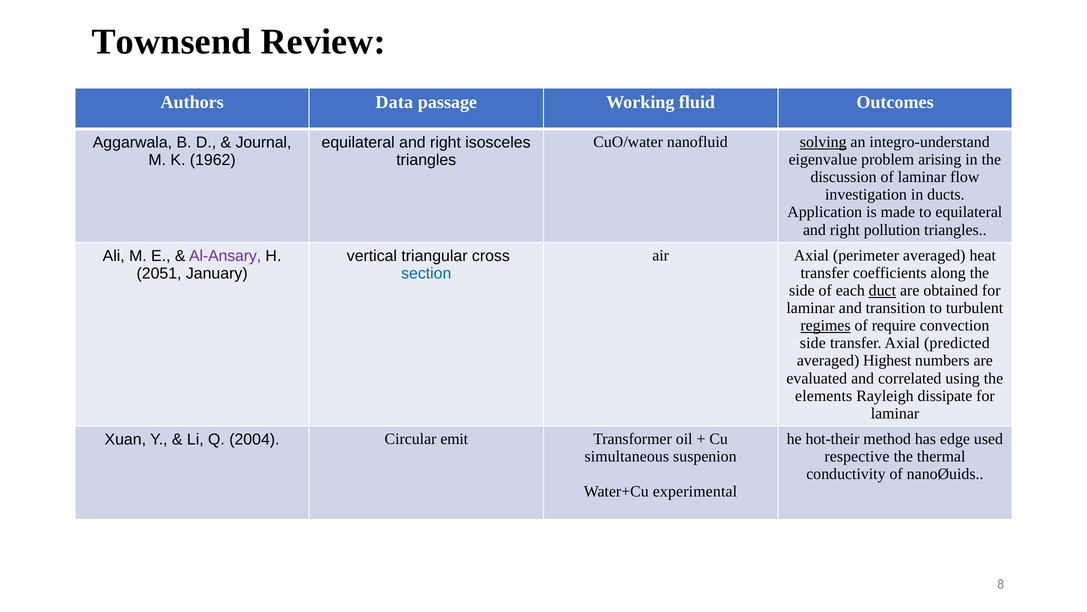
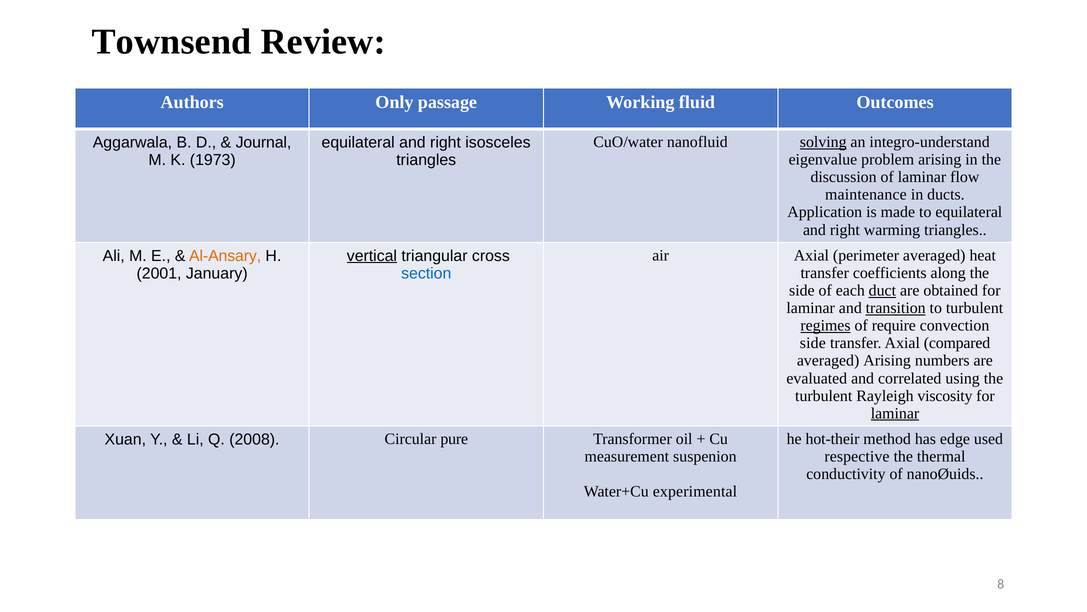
Data: Data -> Only (394, 102)
1962: 1962 -> 1973 (213, 160)
investigation: investigation -> maintenance (866, 195)
pollution: pollution -> warming (892, 230)
Al-Ansary colour: purple -> orange (225, 256)
vertical underline: none -> present (372, 256)
2051: 2051 -> 2001 (159, 273)
transition underline: none -> present (896, 308)
predicted: predicted -> compared (957, 343)
averaged Highest: Highest -> Arising (887, 360)
elements: elements -> turbulent (824, 395)
dissipate: dissipate -> viscosity (945, 395)
laminar underline: none -> present (895, 413)
2004: 2004 -> 2008 (254, 439)
emit: emit -> pure (454, 439)
simultaneous: simultaneous -> measurement (627, 456)
